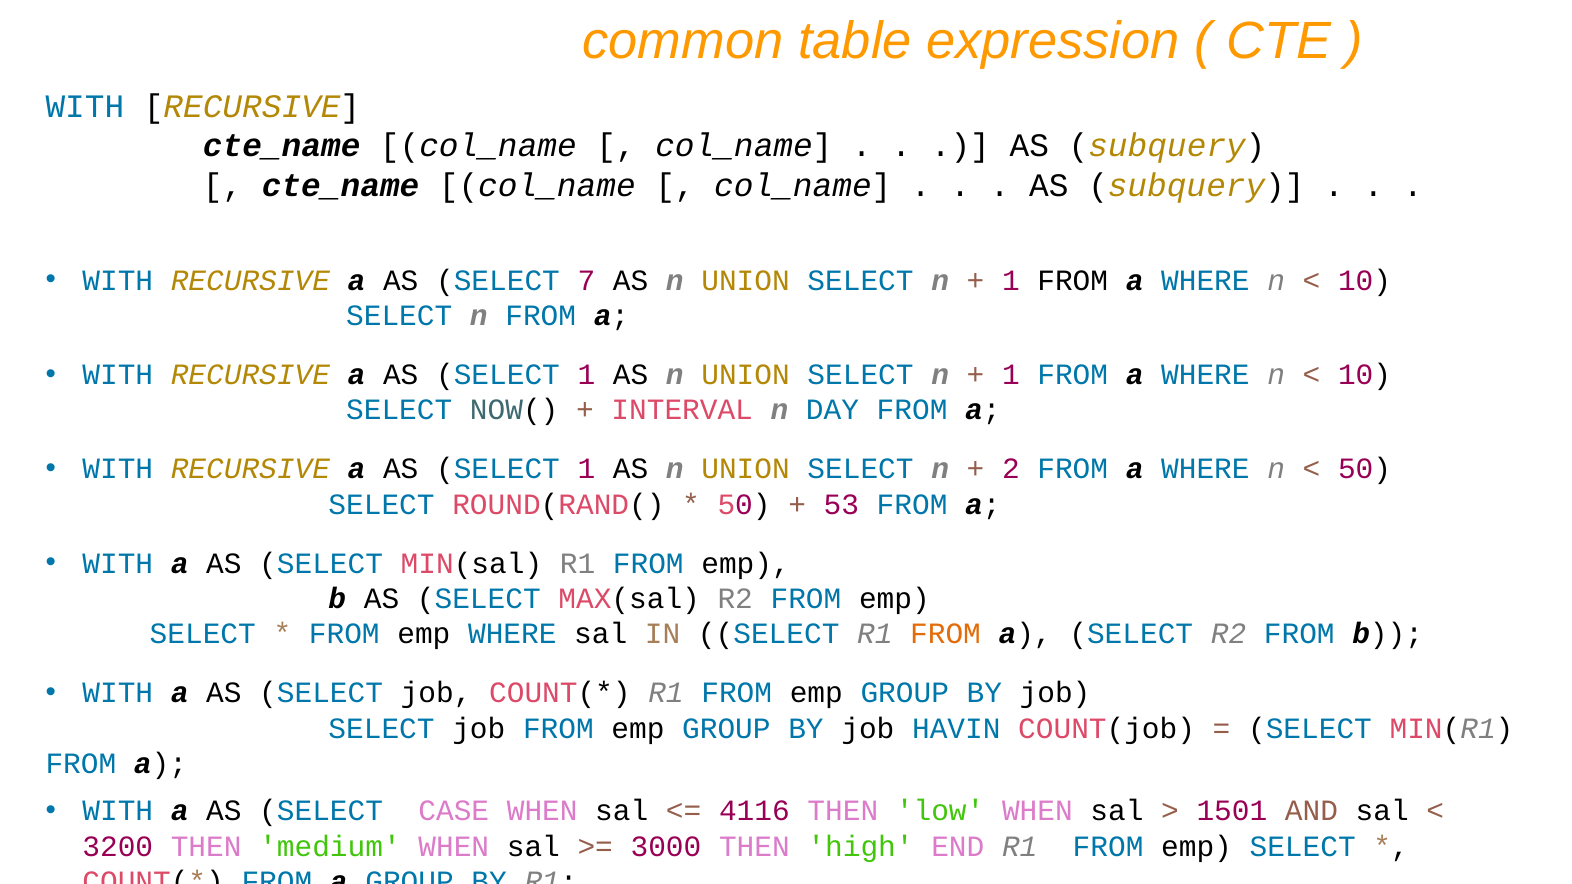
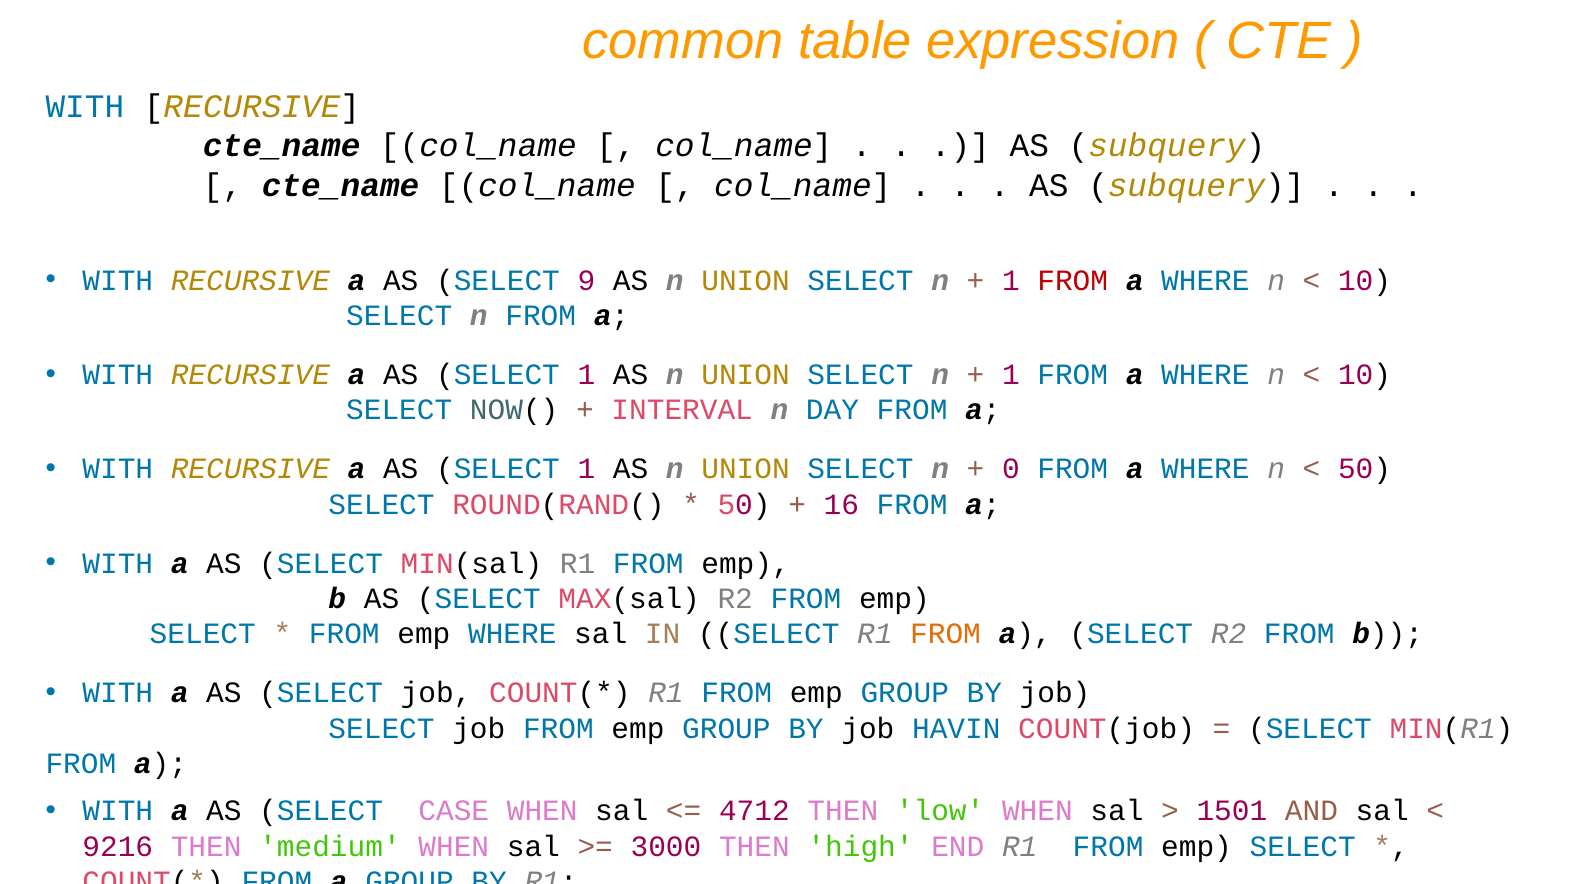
7: 7 -> 9 (586, 281)
FROM colour: black -> red (1073, 281)
2: 2 -> 0 (1011, 469)
53: 53 -> 16 (841, 505)
4116: 4116 -> 4712 (754, 811)
3200: 3200 -> 9216 (118, 847)
